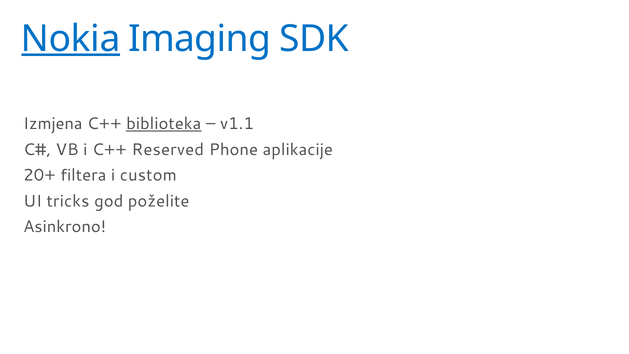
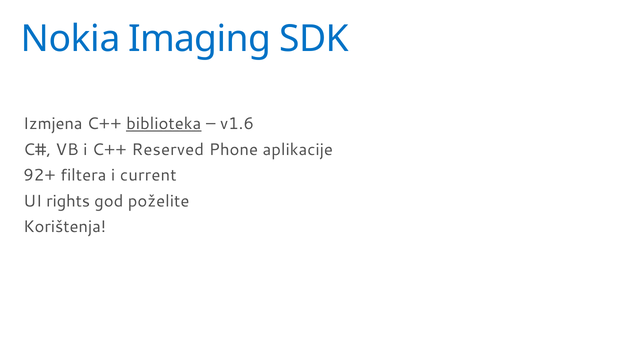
Nokia underline: present -> none (71, 39)
v1.1: v1.1 -> v1.6 (237, 124)
20+: 20+ -> 92+ (39, 175)
custom: custom -> current (148, 175)
tricks: tricks -> rights (68, 201)
Asinkrono: Asinkrono -> Korištenja (65, 227)
